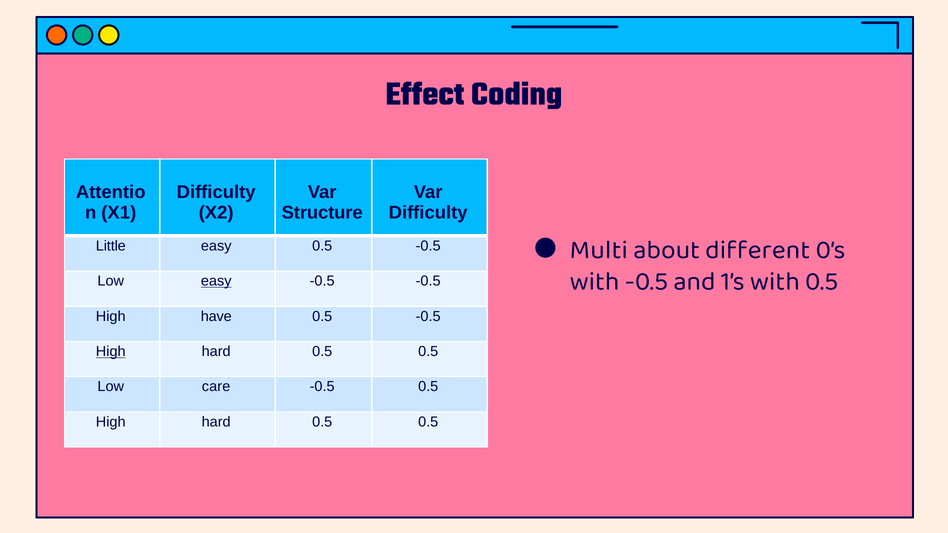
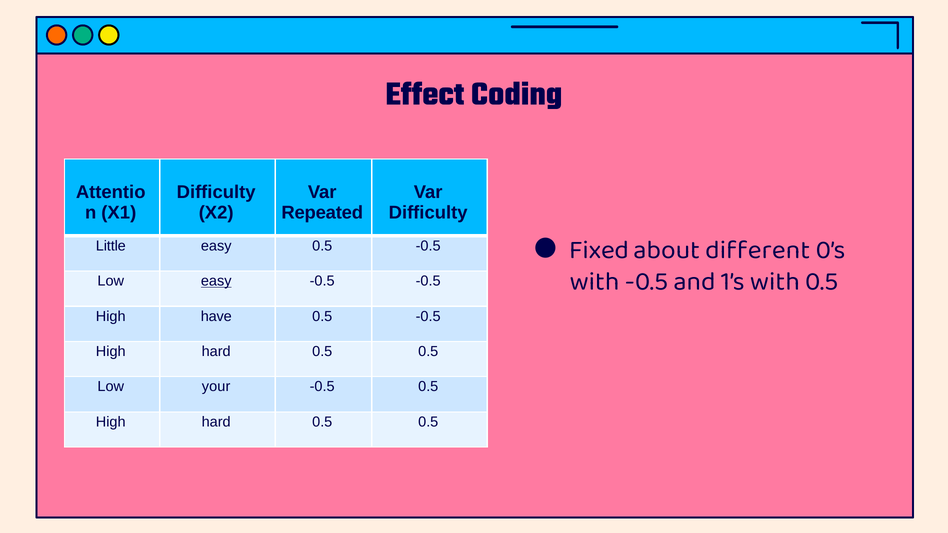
Structure: Structure -> Repeated (322, 213)
Multi: Multi -> Fixed (599, 250)
High underline: present -> none (111, 352)
care: care -> your (216, 387)
